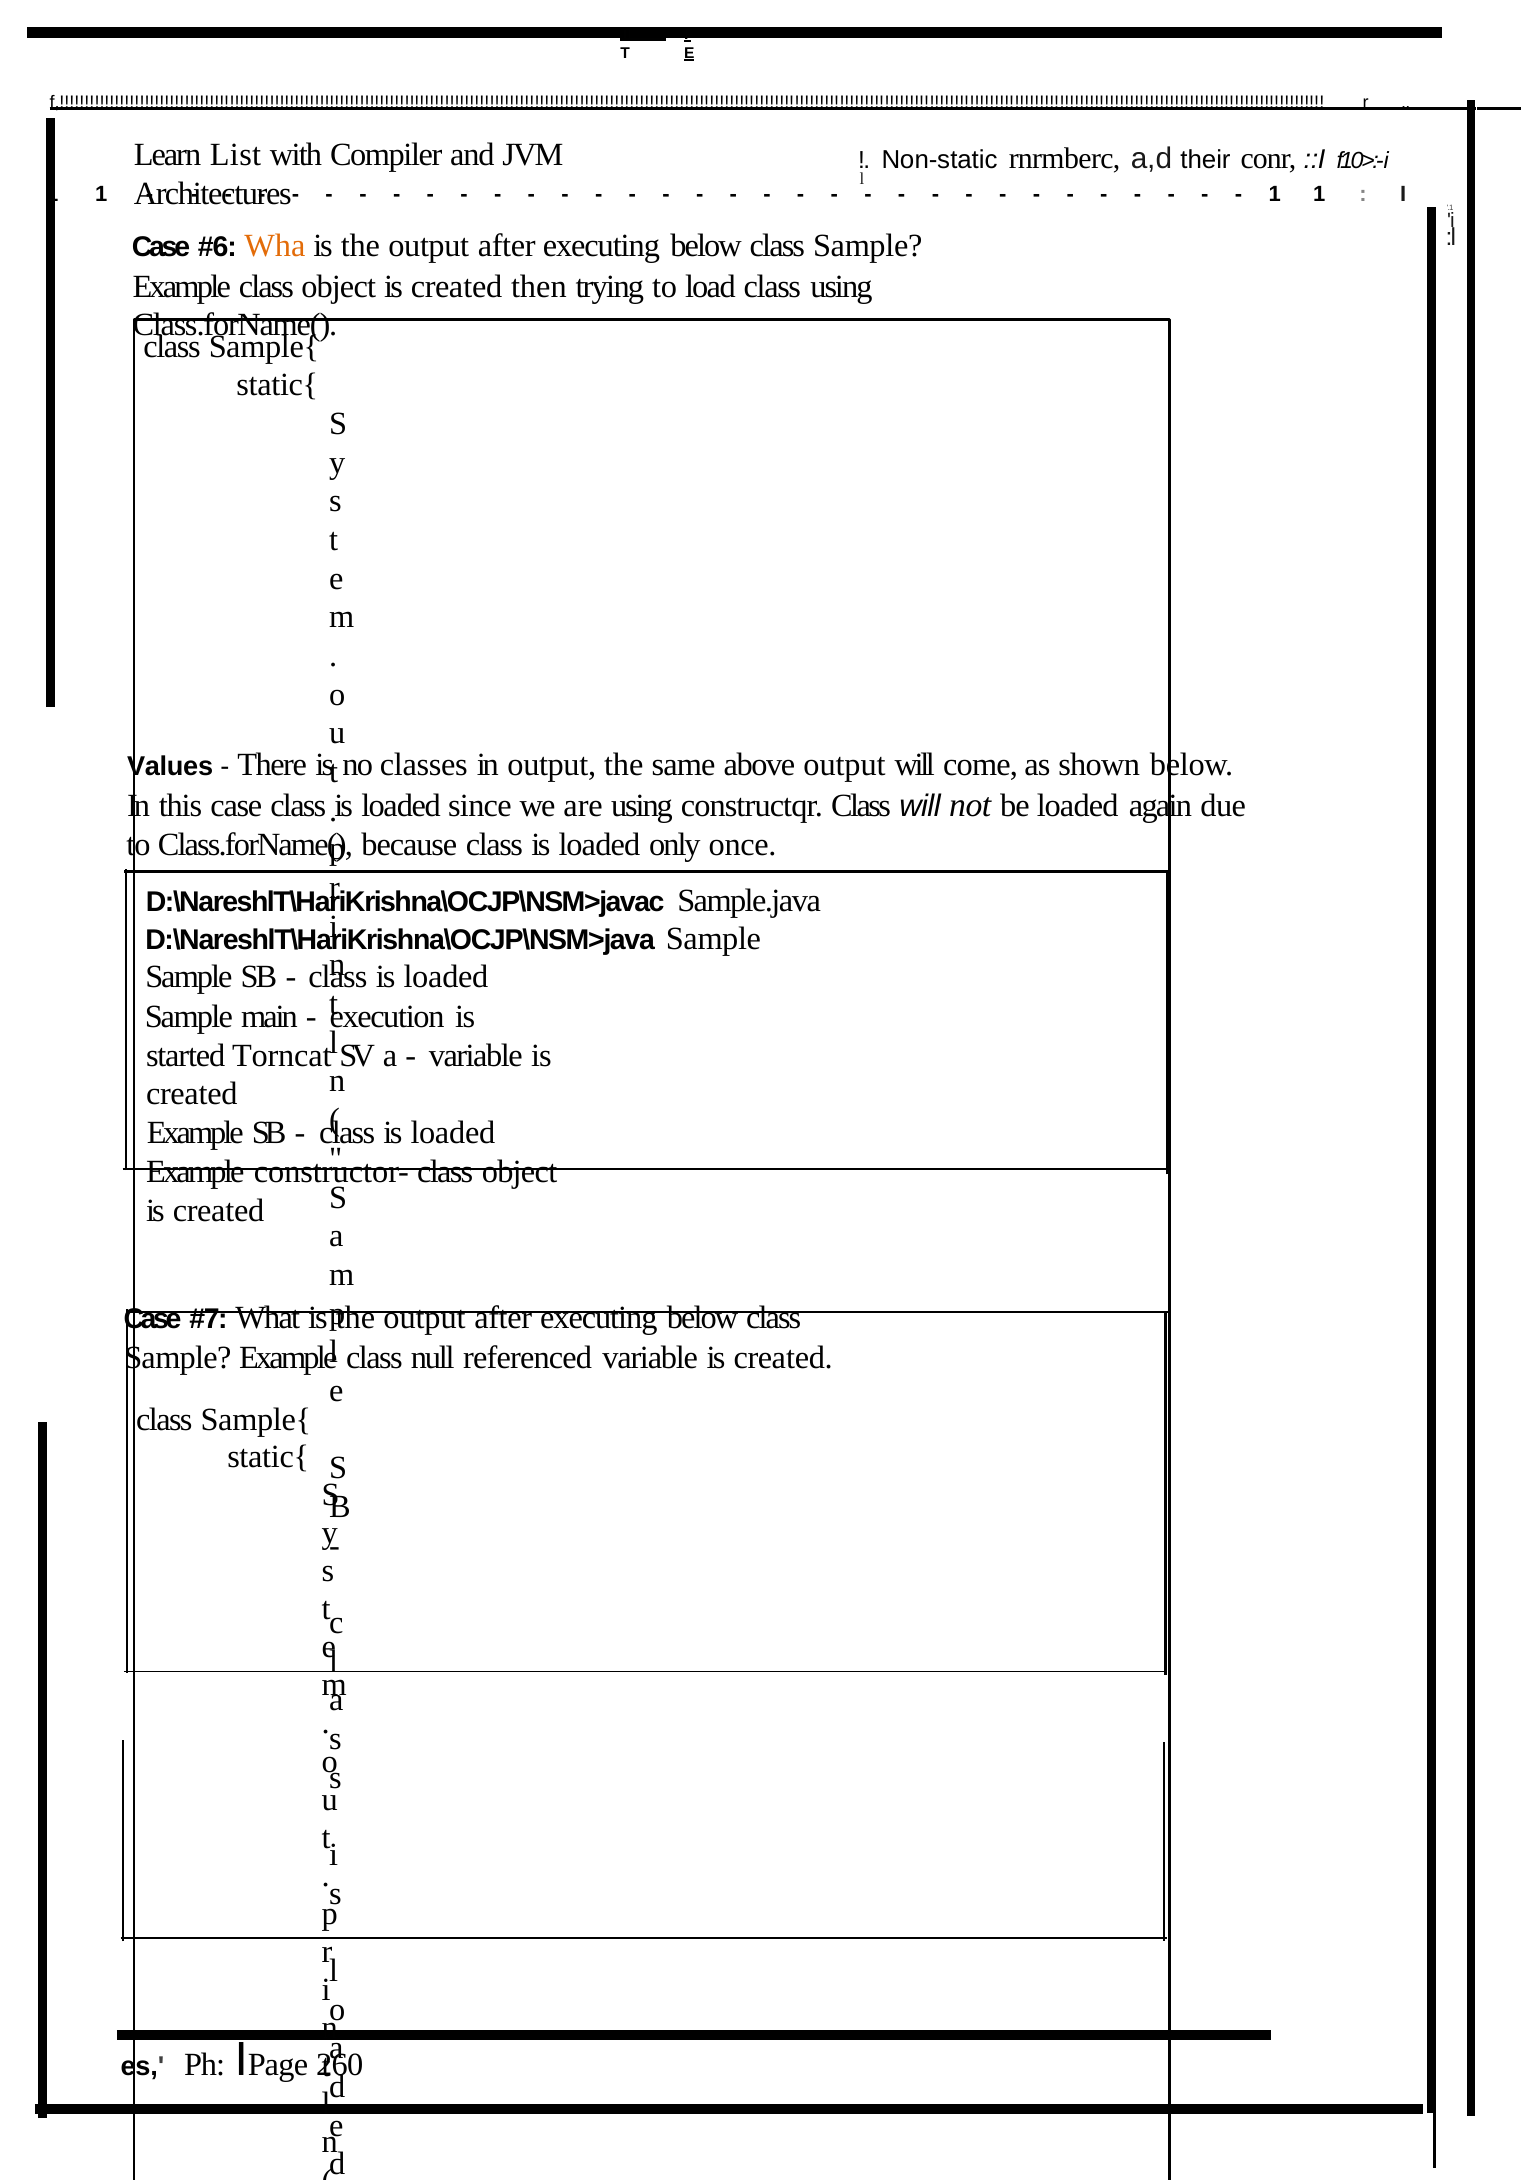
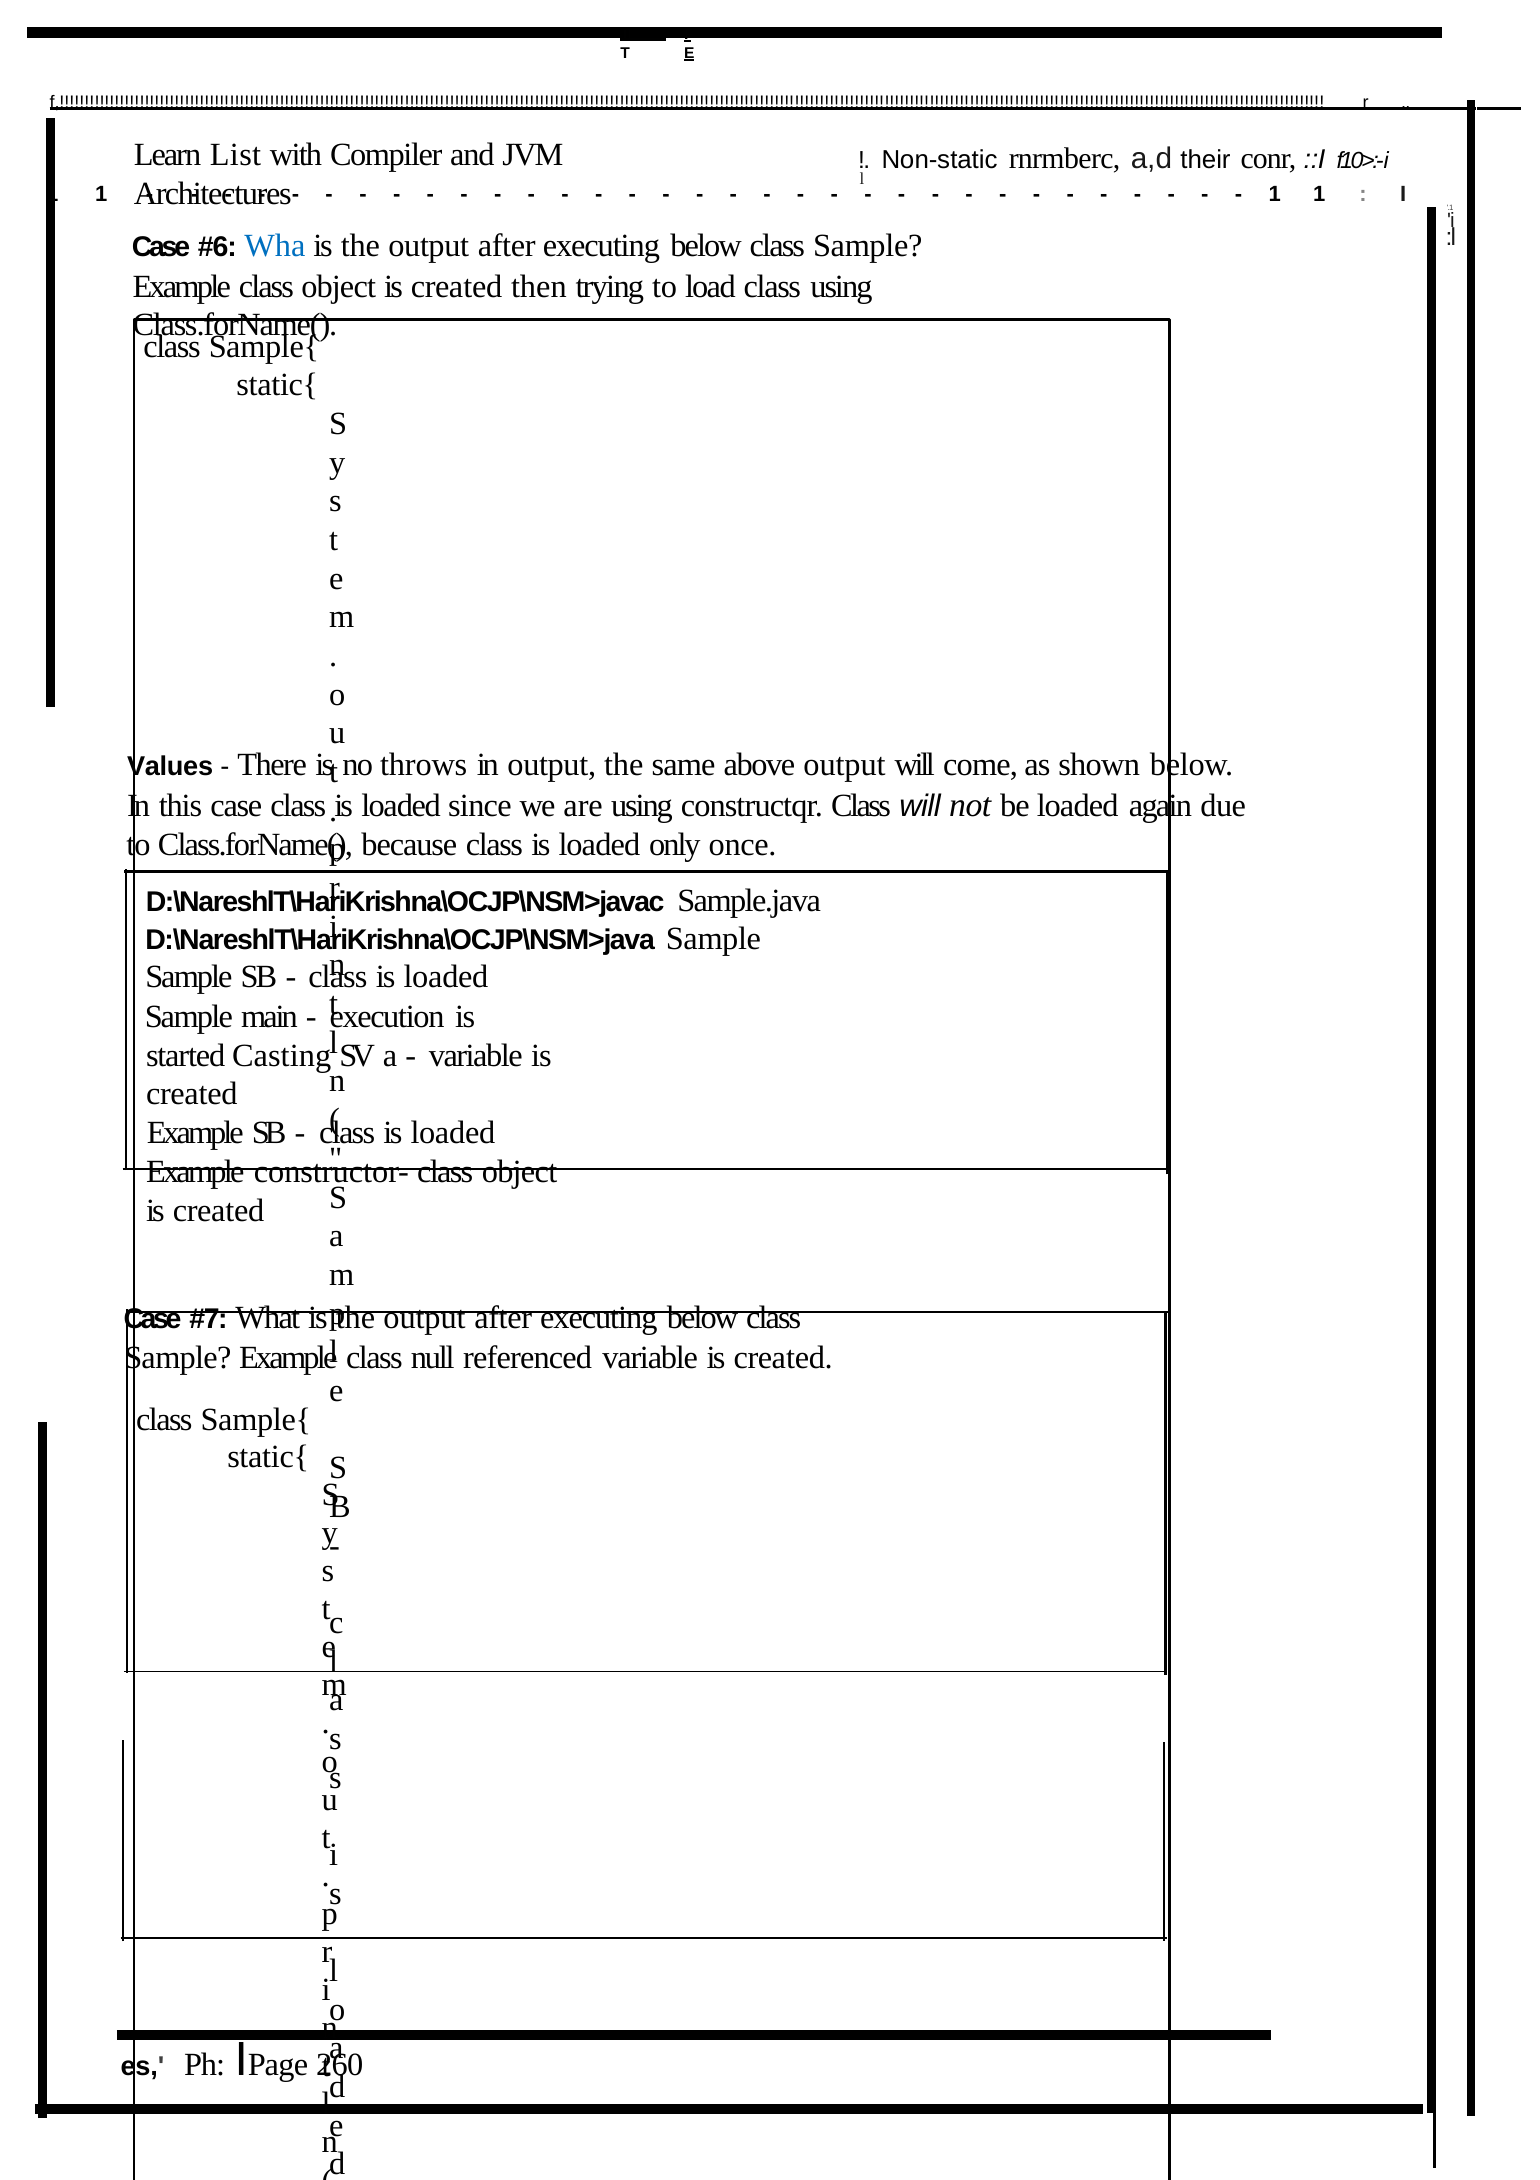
Wha colour: orange -> blue (275, 246)
no classes: classes -> throws (424, 764)
Torncat: Torncat -> Casting (282, 1055)
